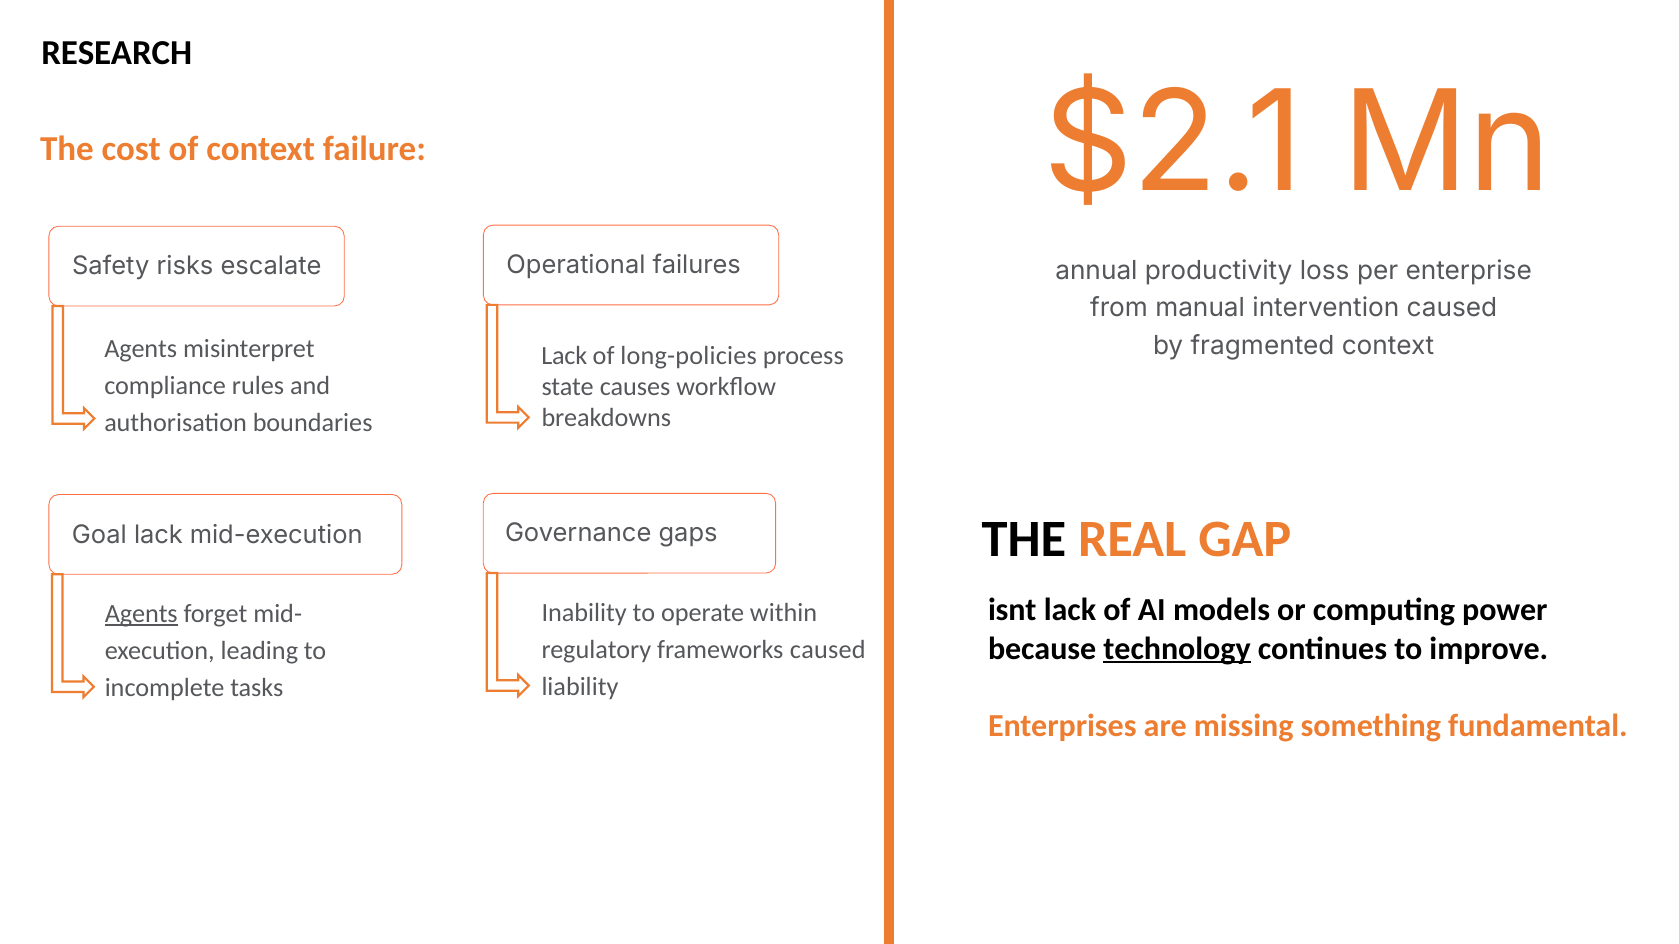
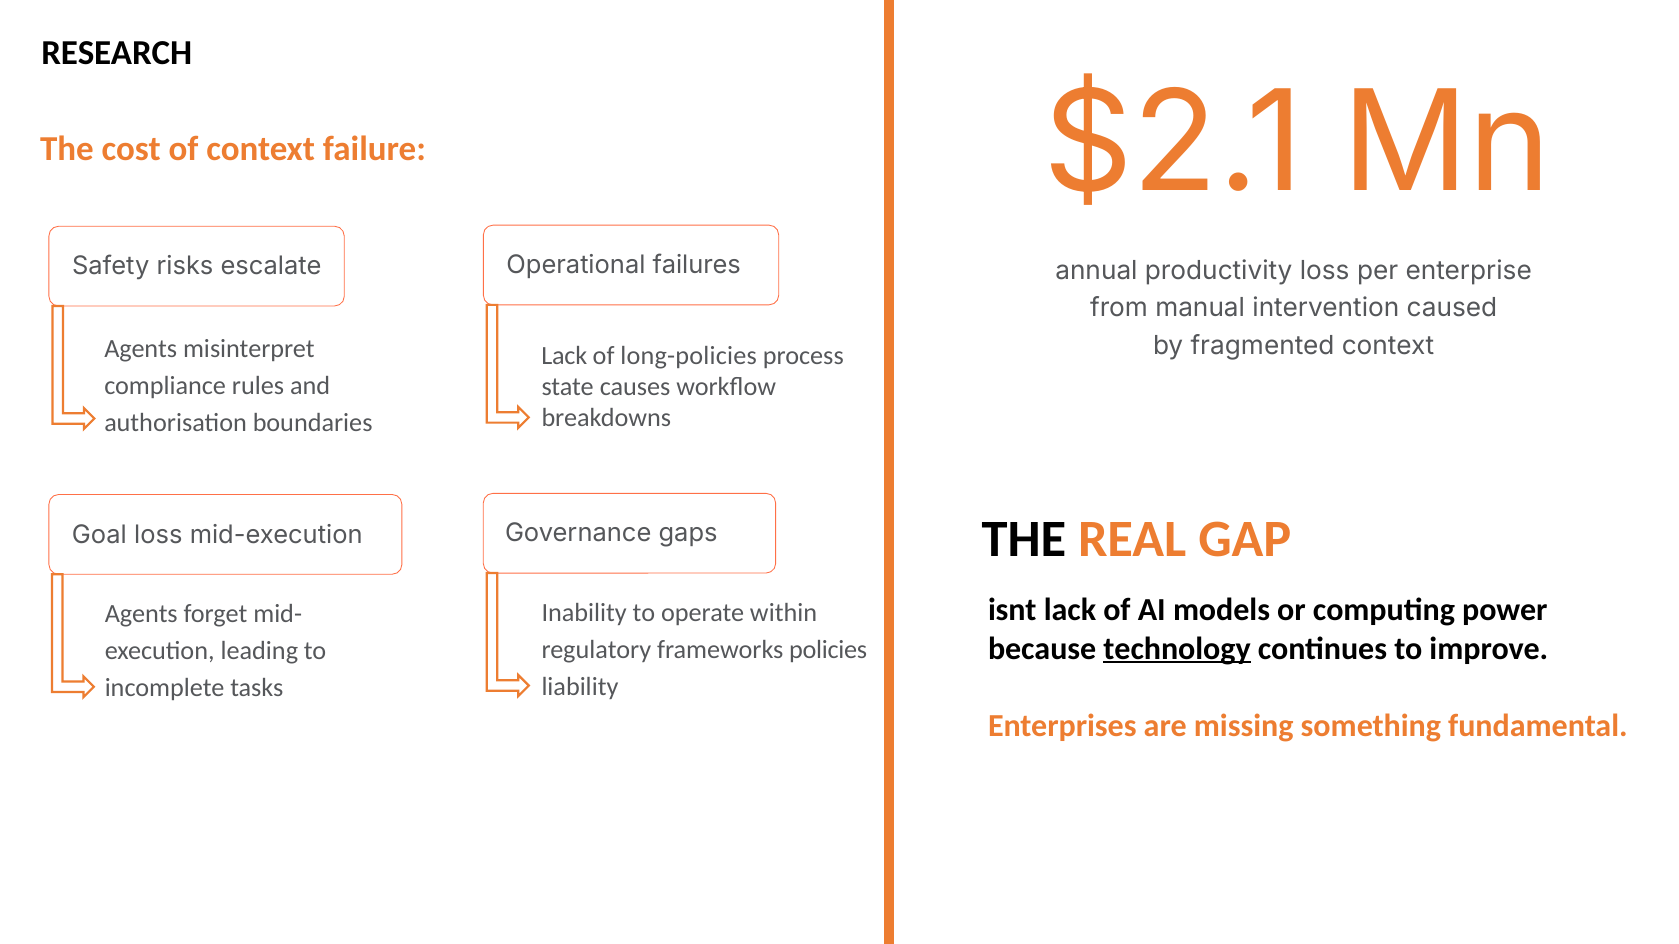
Goal lack: lack -> loss (158, 535)
Agents underline: present -> none (141, 614)
frameworks caused: caused -> policies (828, 650)
